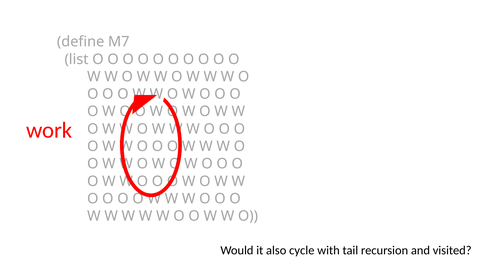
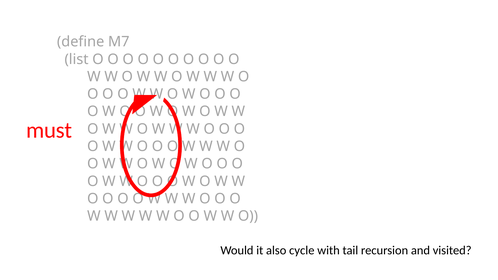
work: work -> must (49, 130)
